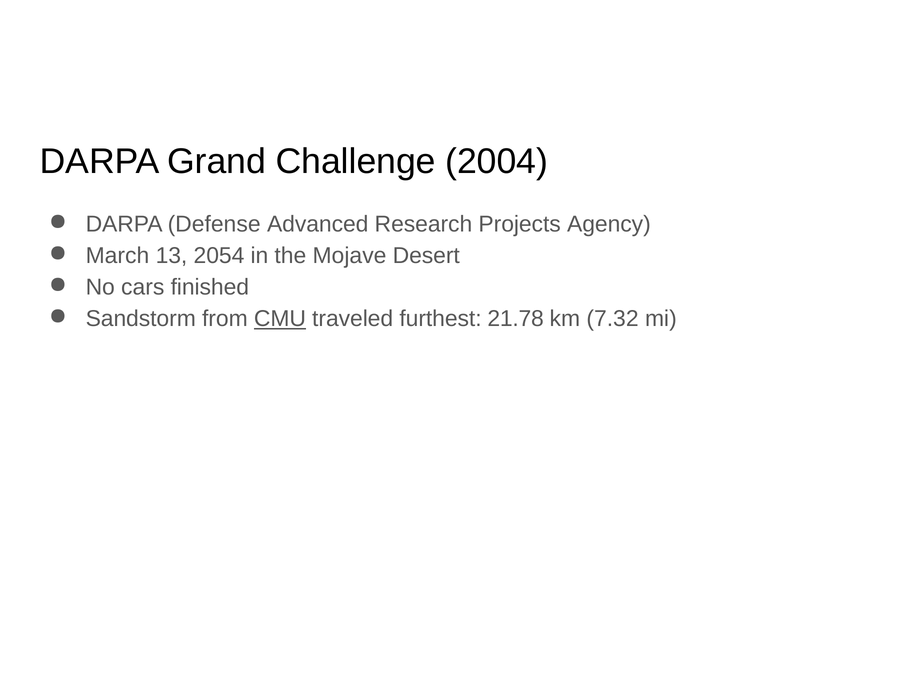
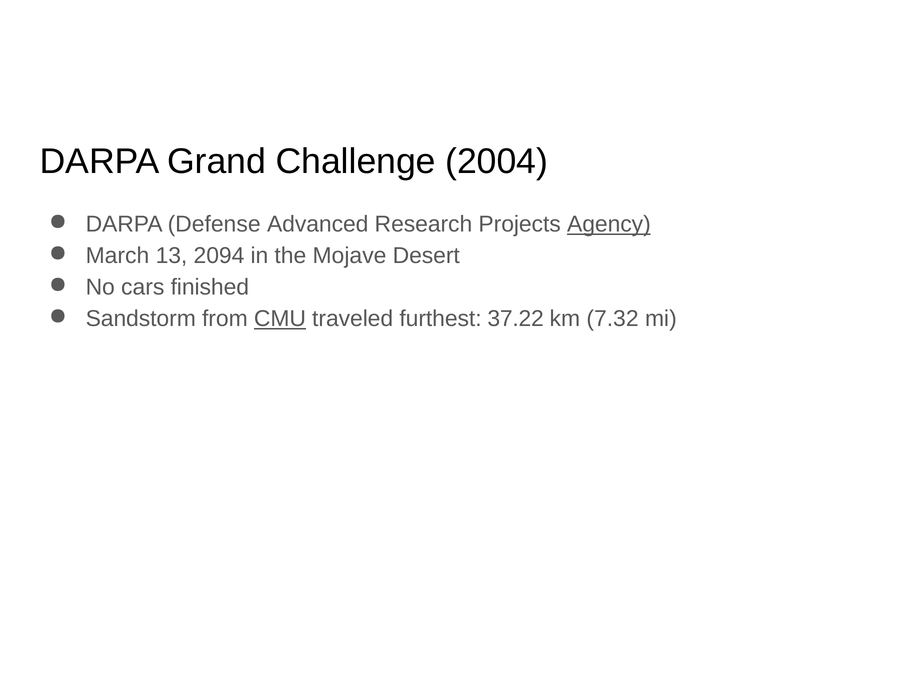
Agency underline: none -> present (609, 225)
2054: 2054 -> 2094 (219, 256)
21.78: 21.78 -> 37.22 (516, 319)
